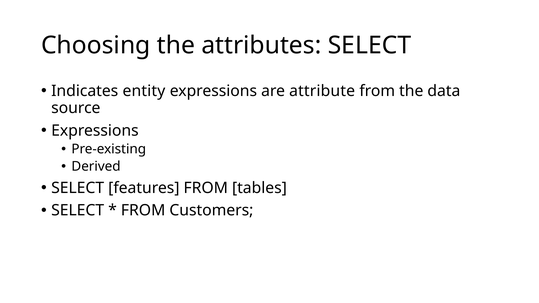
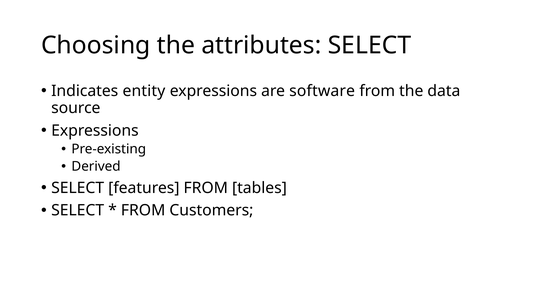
attribute: attribute -> software (322, 91)
